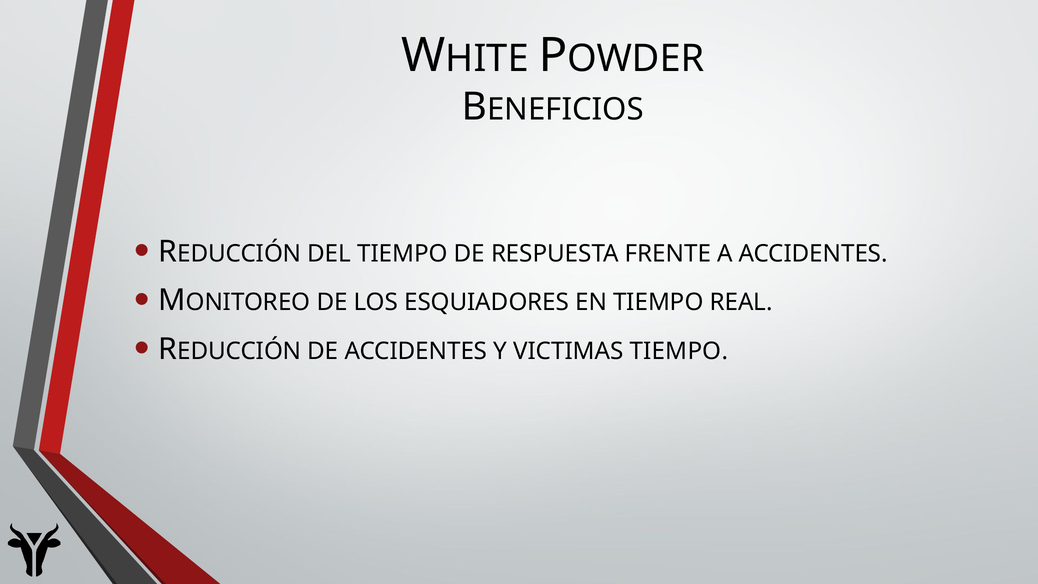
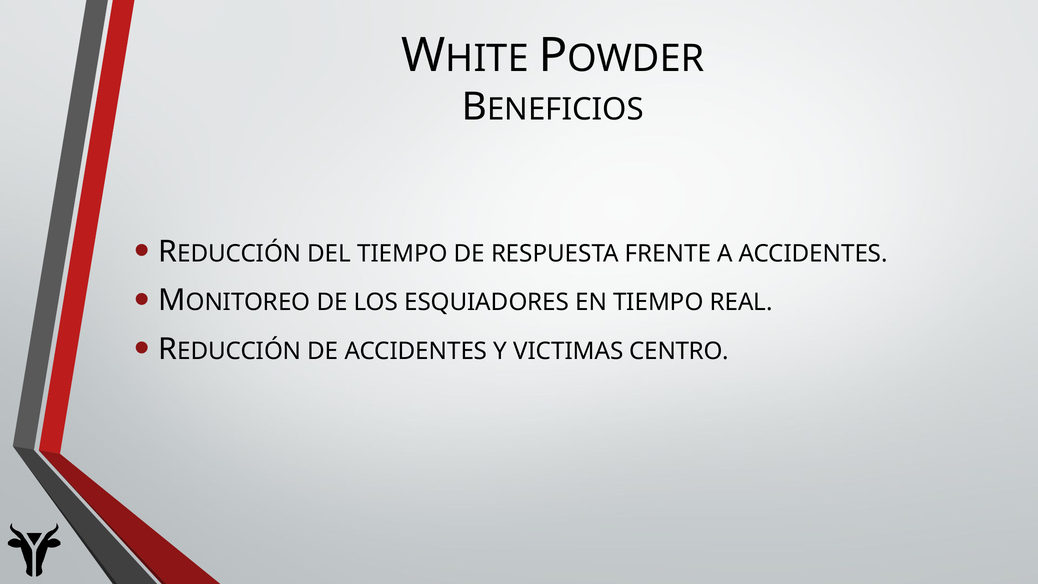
VICTIMAS TIEMPO: TIEMPO -> CENTRO (679, 351)
